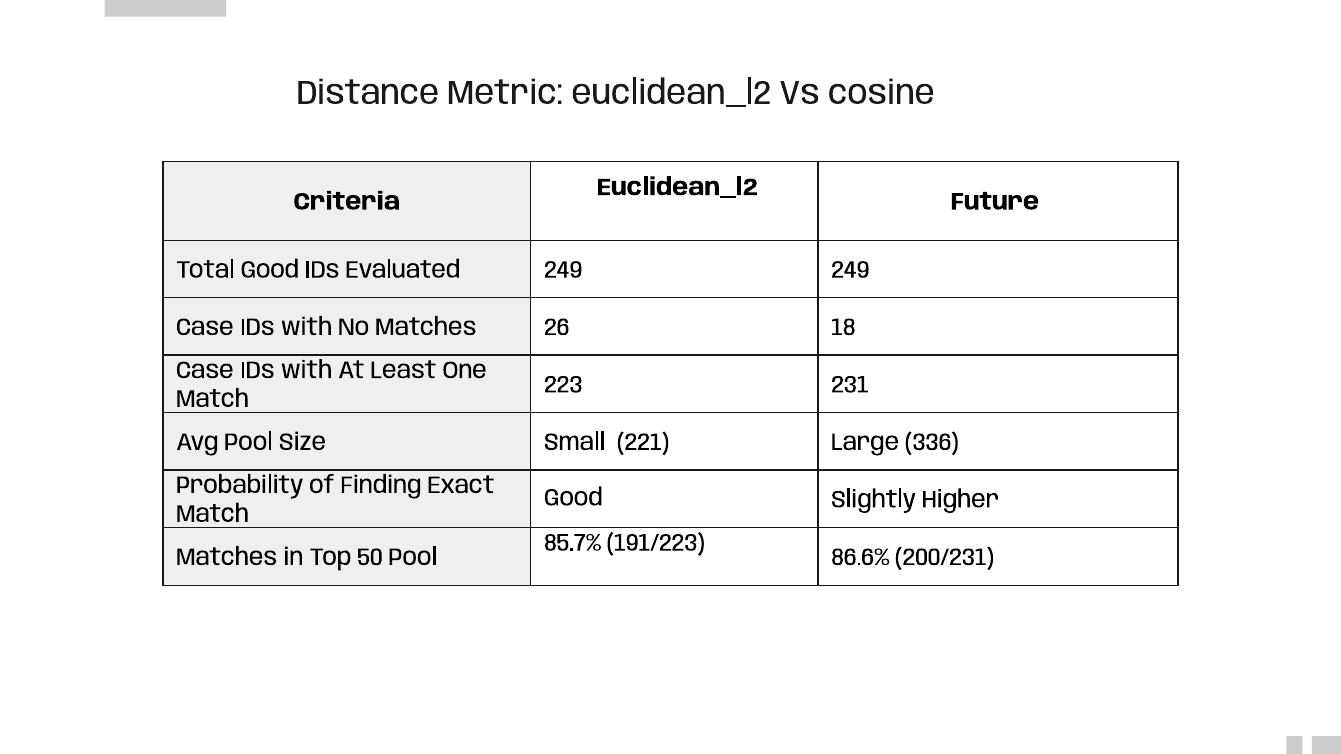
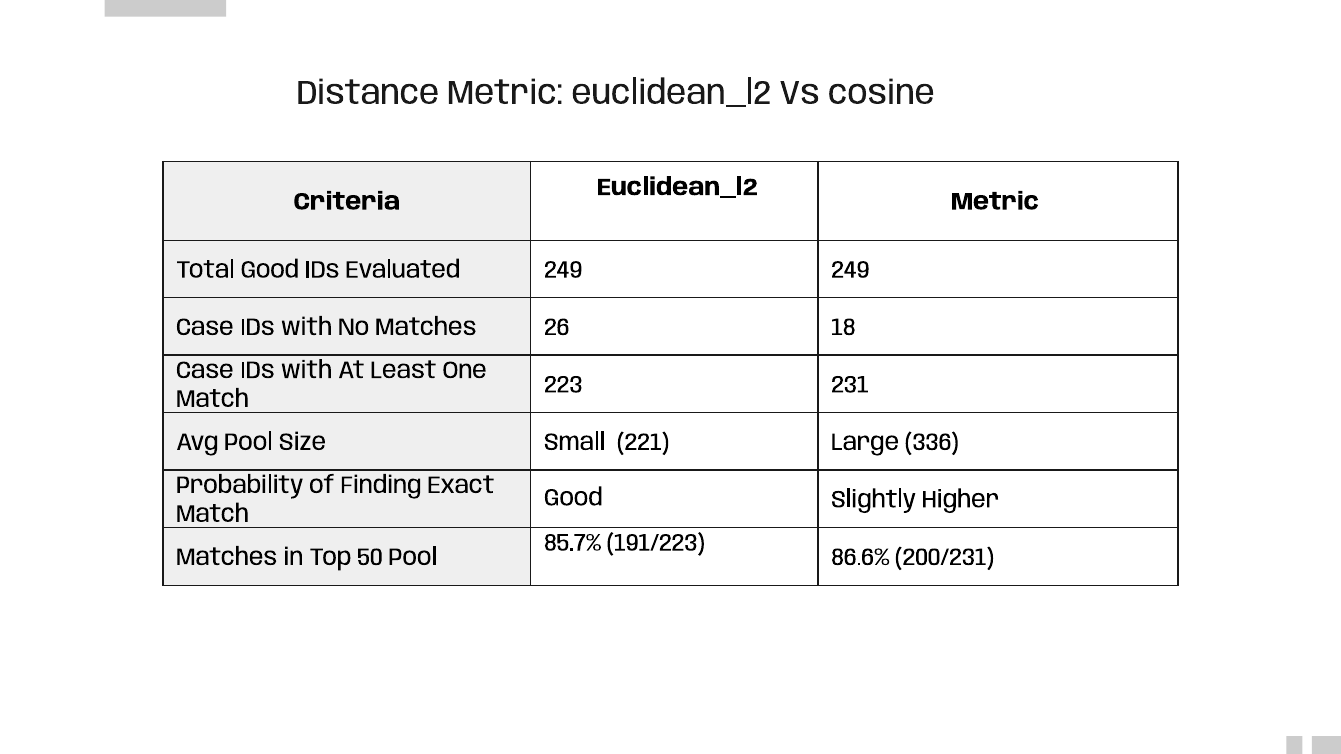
Future: Future -> Metric (995, 202)
